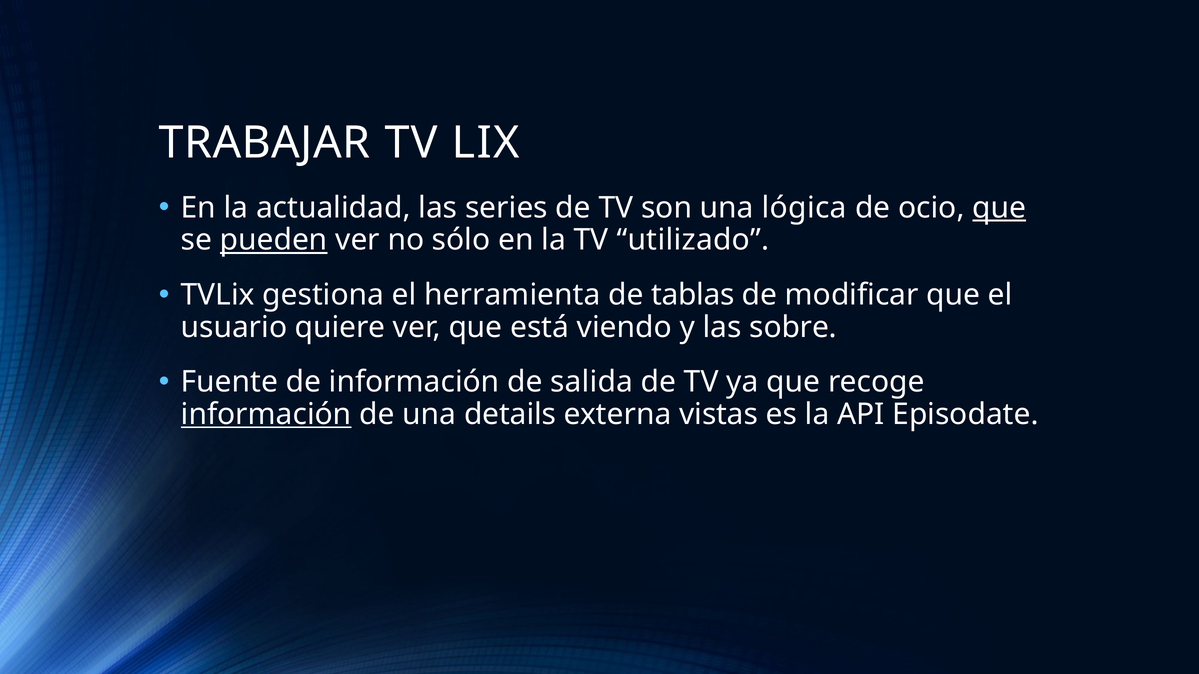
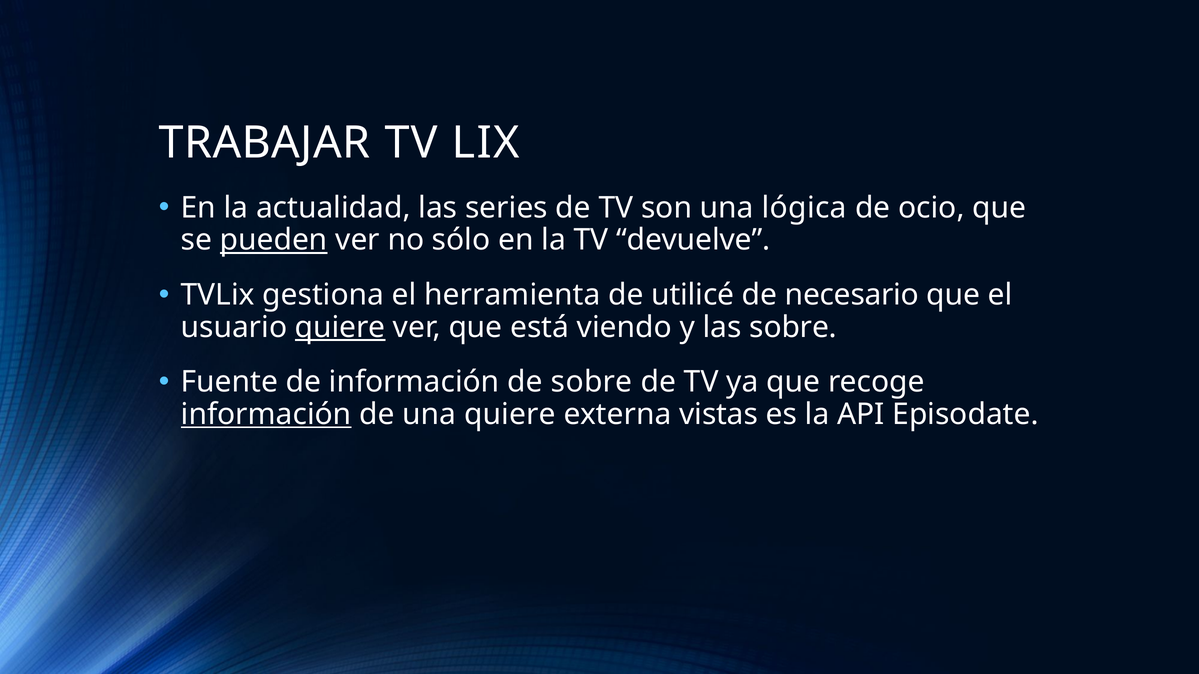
que underline: present -> none (999, 208)
utilizado: utilizado -> devuelve (693, 240)
tablas: tablas -> utilicé (693, 295)
modificar: modificar -> necesario (852, 295)
quiere underline: none -> present (340, 328)
de salida: salida -> sobre (592, 382)
una details: details -> quiere (510, 415)
